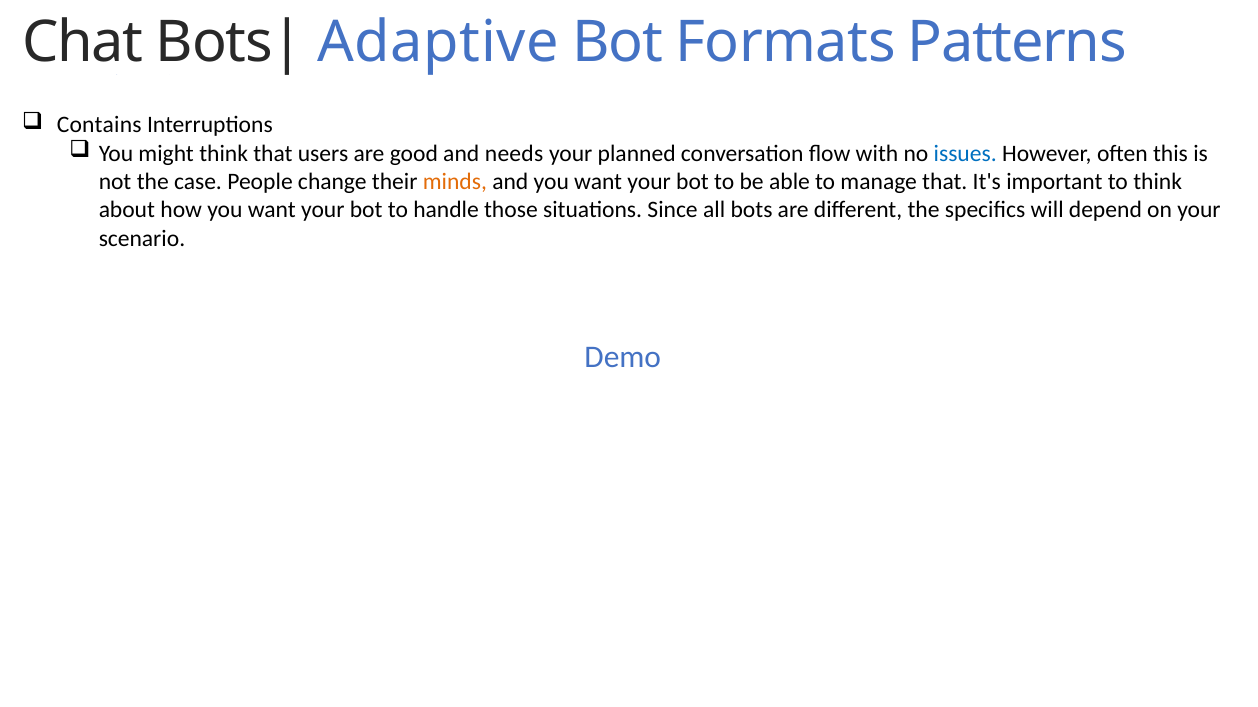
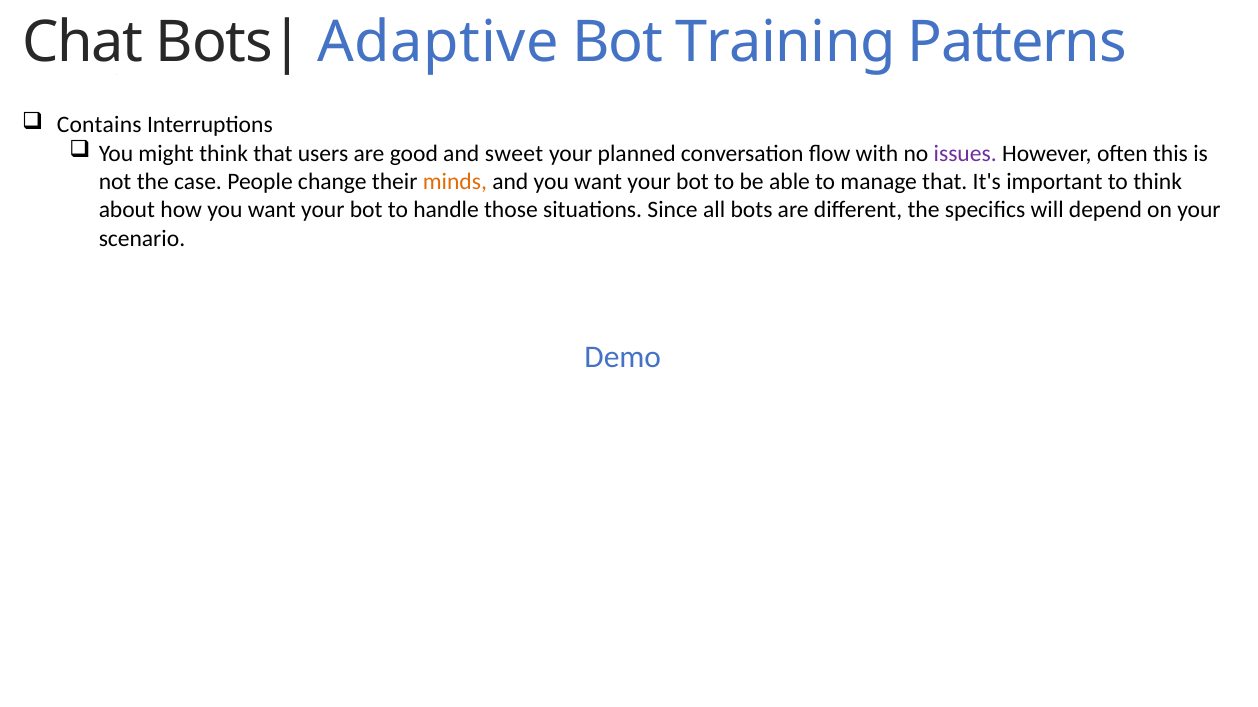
Formats: Formats -> Training (785, 43)
needs: needs -> sweet (514, 154)
issues colour: blue -> purple (965, 154)
